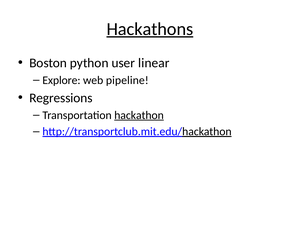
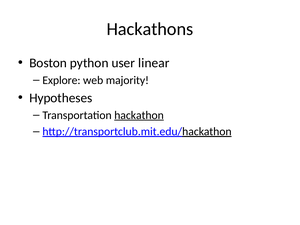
Hackathons underline: present -> none (150, 29)
pipeline: pipeline -> majority (127, 80)
Regressions: Regressions -> Hypotheses (61, 98)
